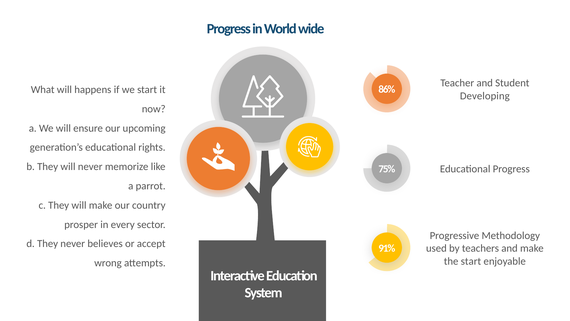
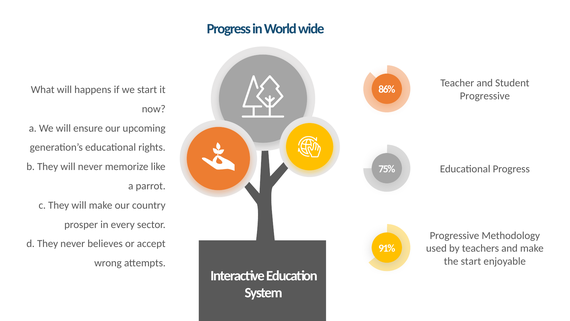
Developing: Developing -> Progressive (485, 96)
